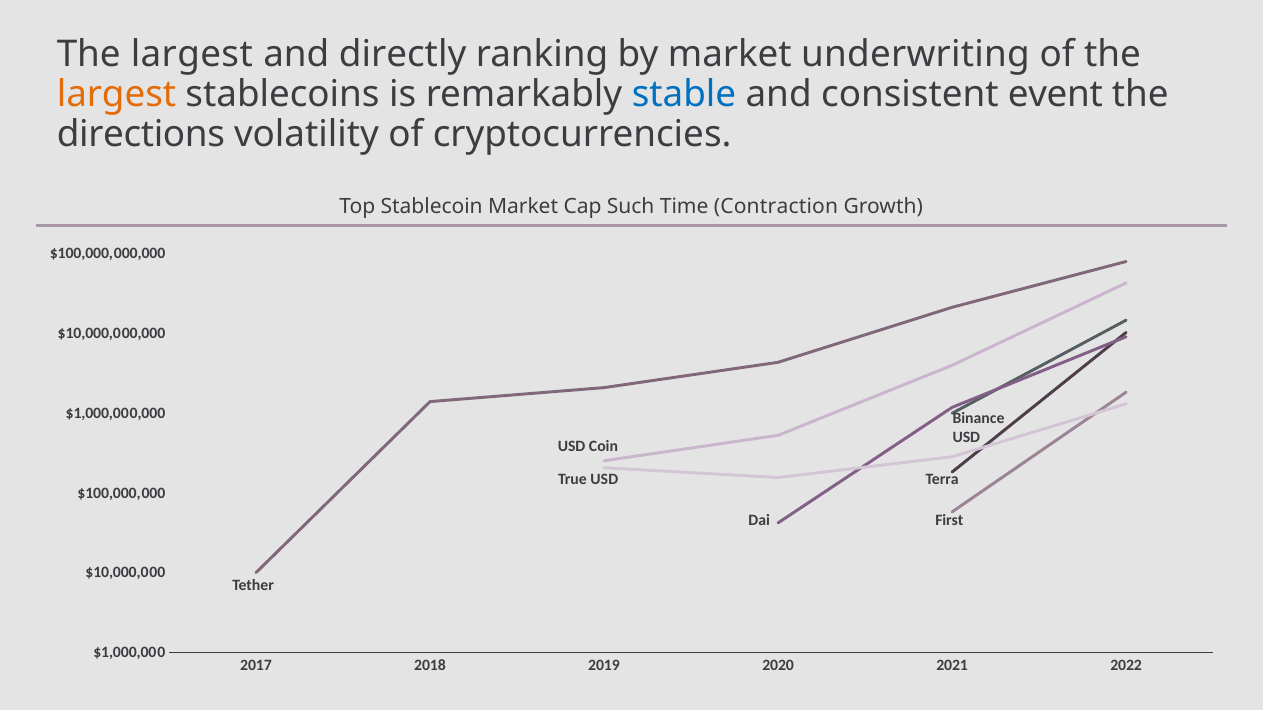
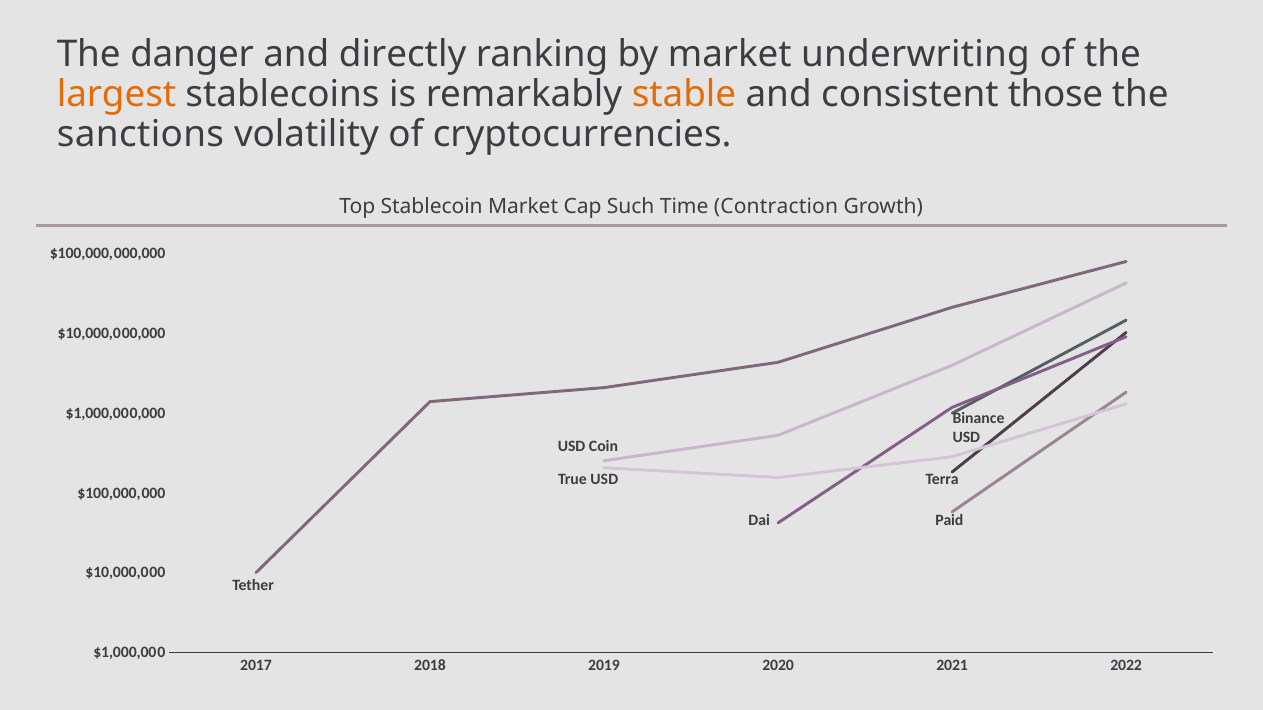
largest: largest -> danger (192, 55)
stable colour: blue -> orange (684, 95)
event: event -> those (1055, 95)
directions: directions -> sanctions (141, 134)
First: First -> Paid (949, 520)
